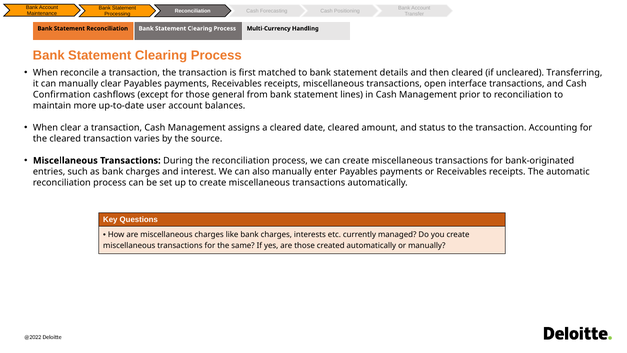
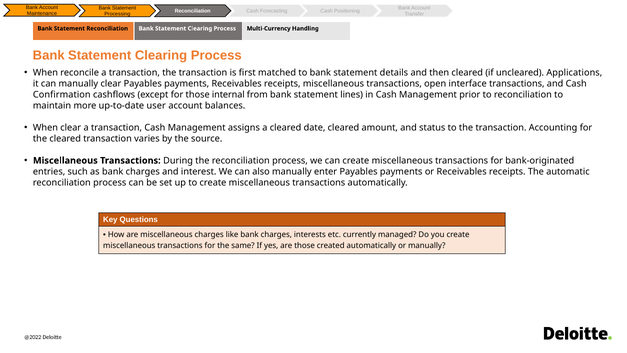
Transferring: Transferring -> Applications (574, 73)
general: general -> internal (228, 95)
